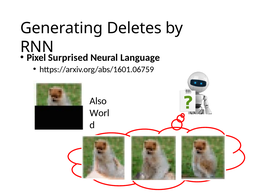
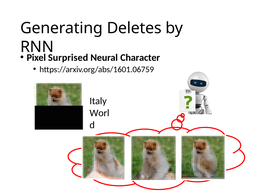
Language: Language -> Character (140, 57)
Also: Also -> Italy (98, 101)
